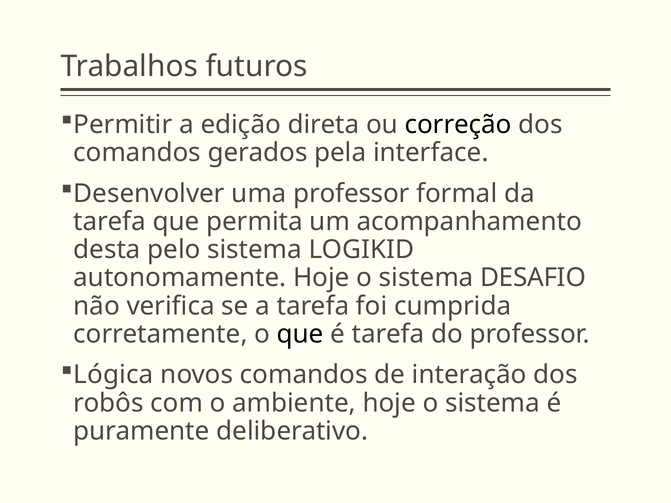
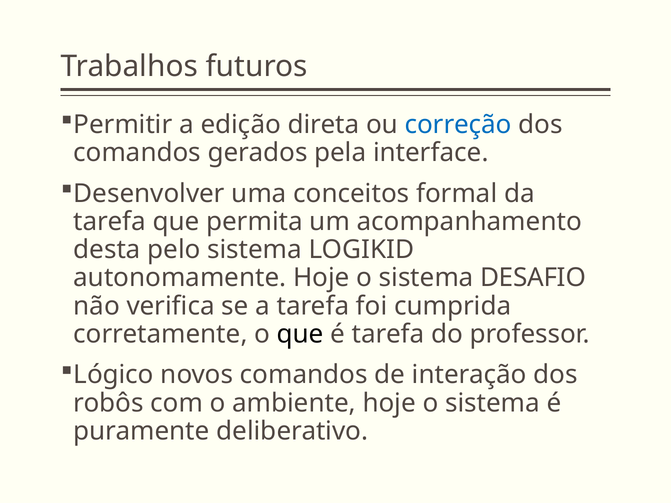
correção colour: black -> blue (458, 125)
uma professor: professor -> conceitos (351, 194)
Lógica: Lógica -> Lógico (114, 375)
